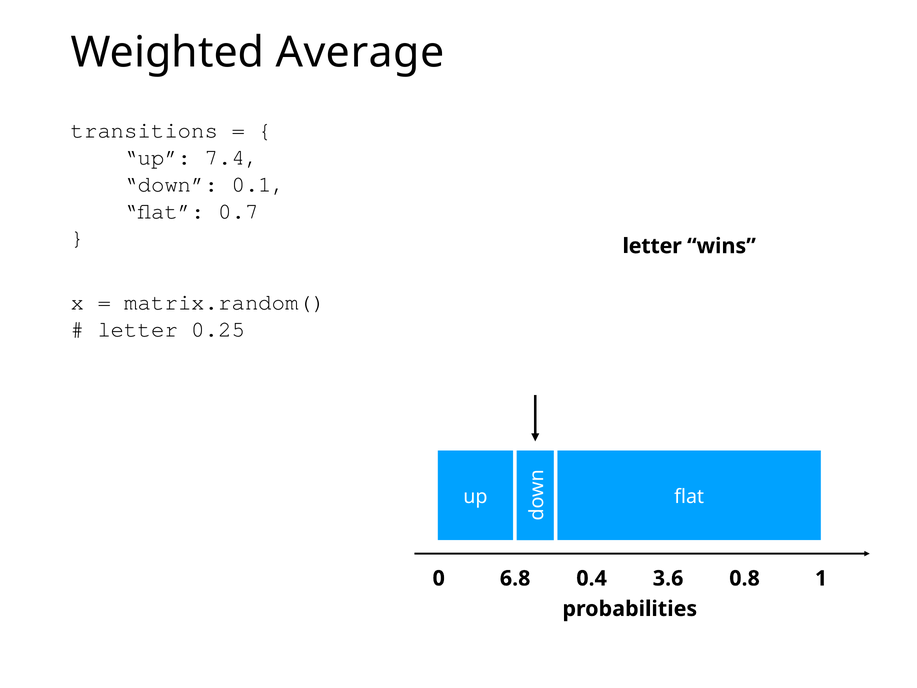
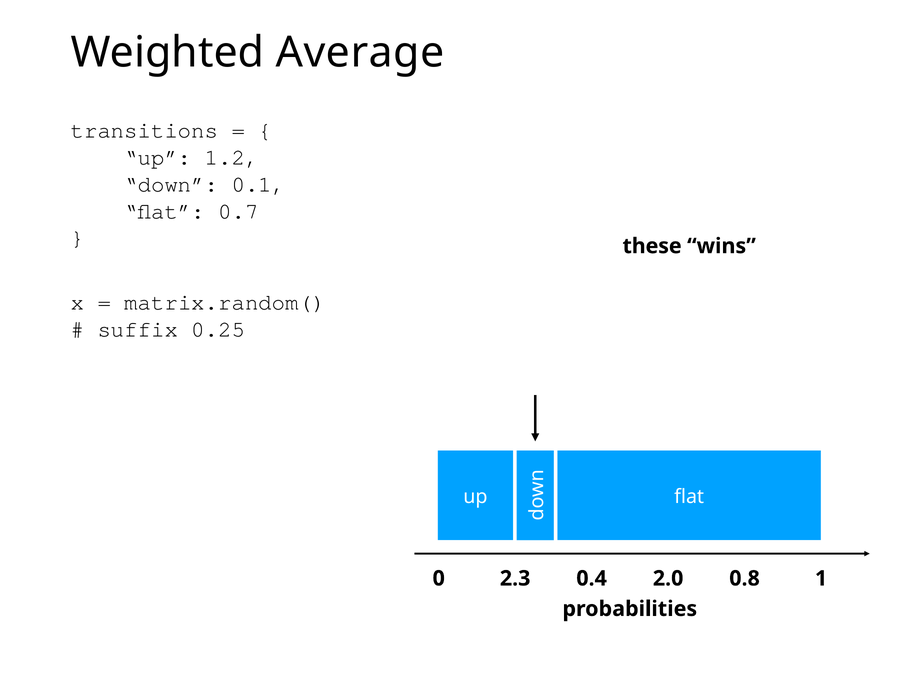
7.4: 7.4 -> 1.2 (232, 157)
letter: letter -> these (652, 246)
letter: letter -> suffix (138, 329)
6.8: 6.8 -> 2.3 (515, 578)
3.6: 3.6 -> 2.0 (668, 578)
